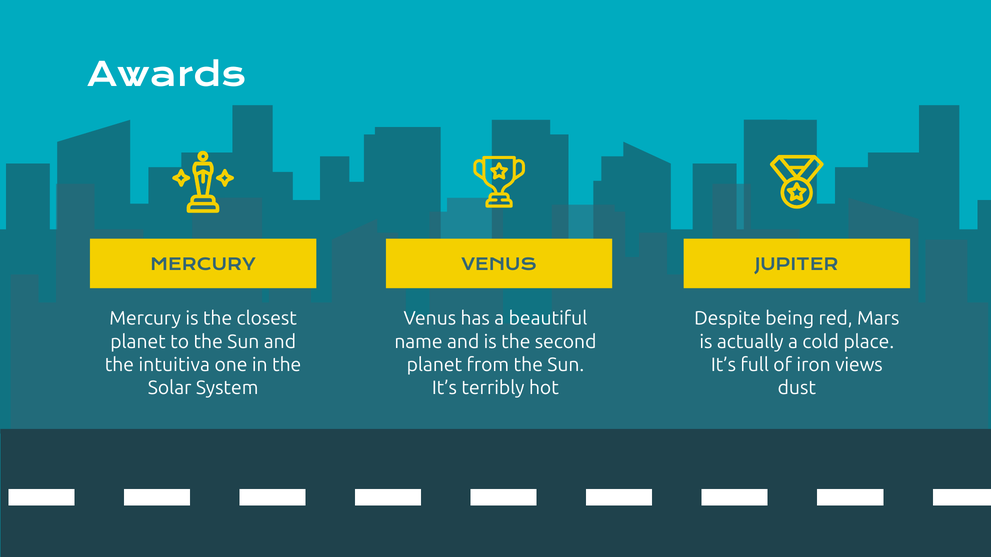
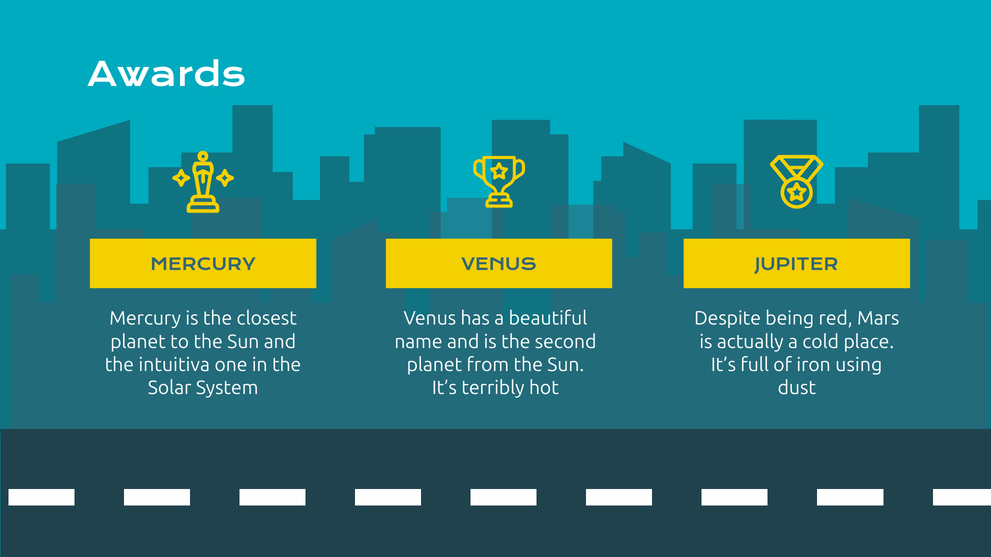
views: views -> using (859, 365)
